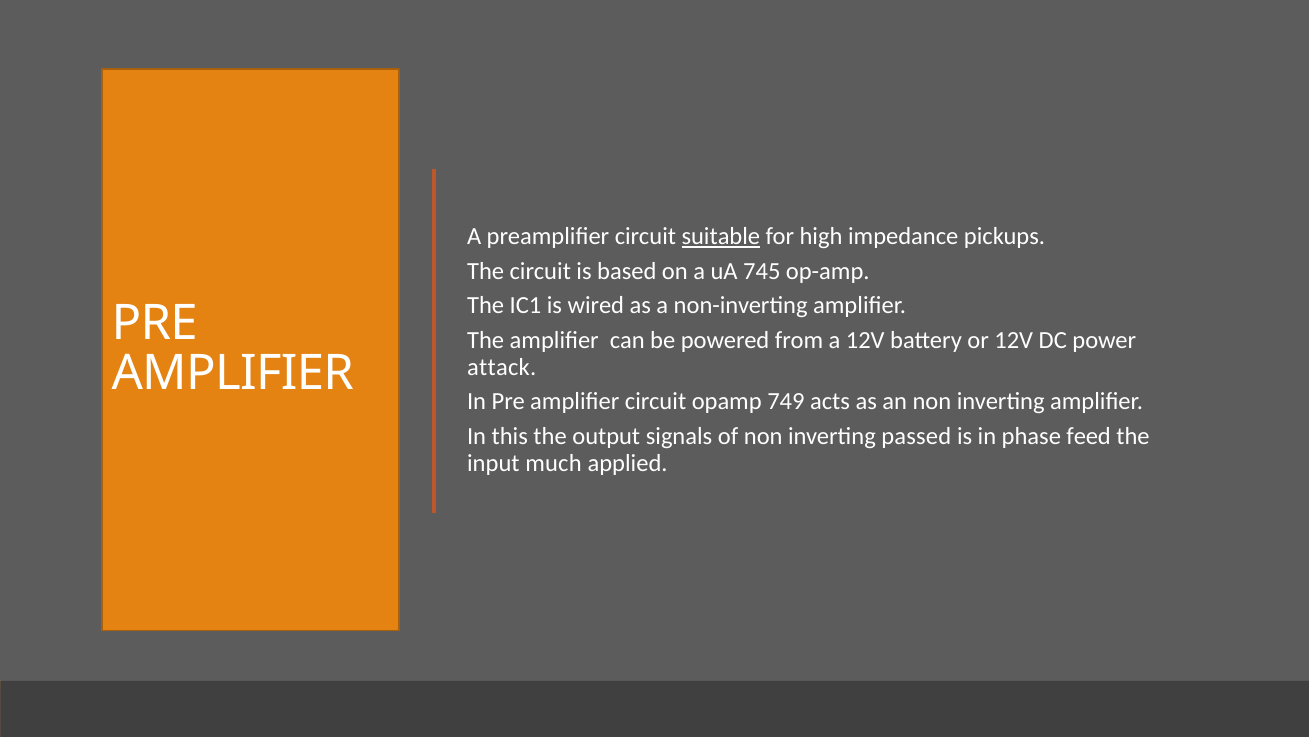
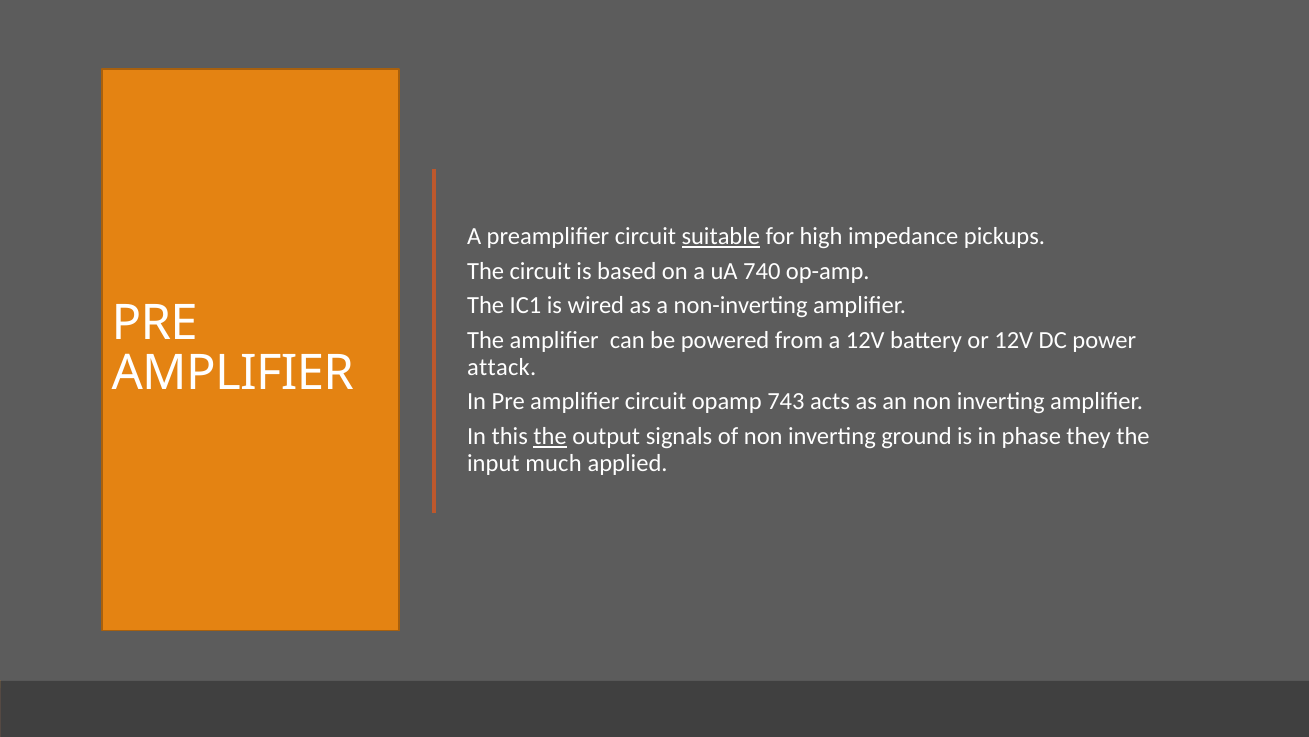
745: 745 -> 740 (762, 271)
749: 749 -> 743 (786, 401)
the underline: none -> present (550, 436)
passed: passed -> ground (917, 436)
feed: feed -> they (1089, 436)
